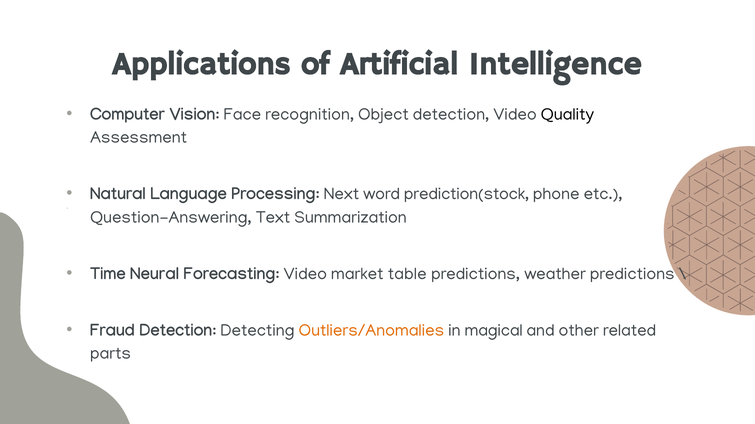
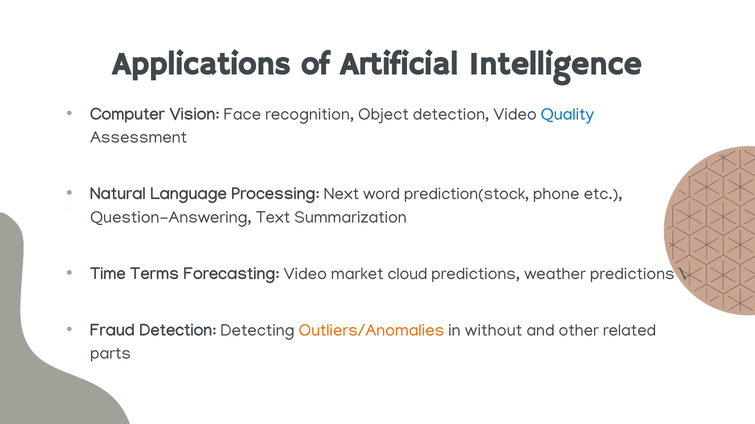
Quality colour: black -> blue (567, 114)
Neural: Neural -> Terms (155, 274)
table: table -> cloud (407, 274)
magical: magical -> without (493, 331)
